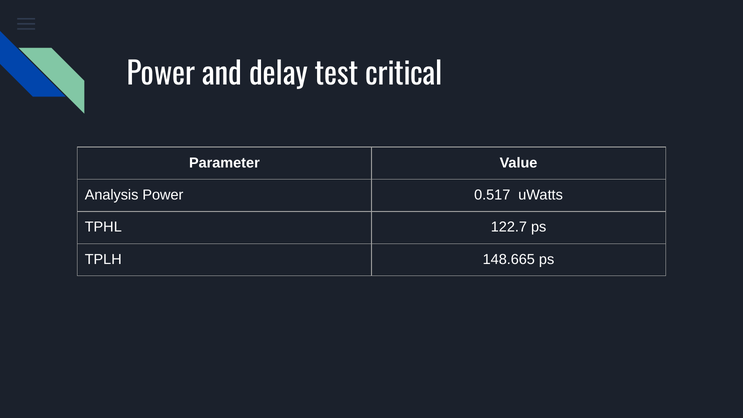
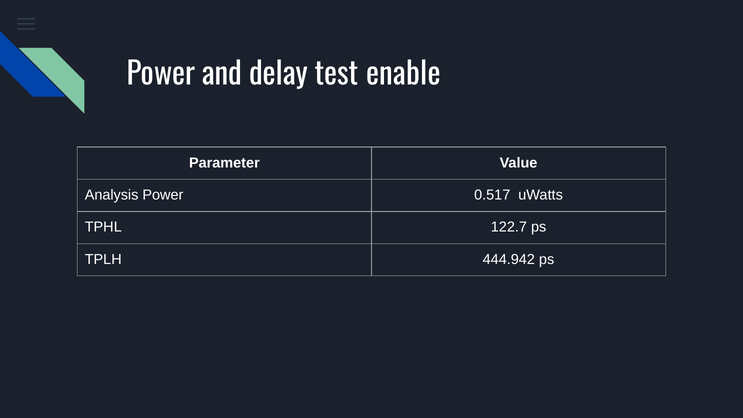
critical: critical -> enable (404, 74)
148.665: 148.665 -> 444.942 (509, 259)
